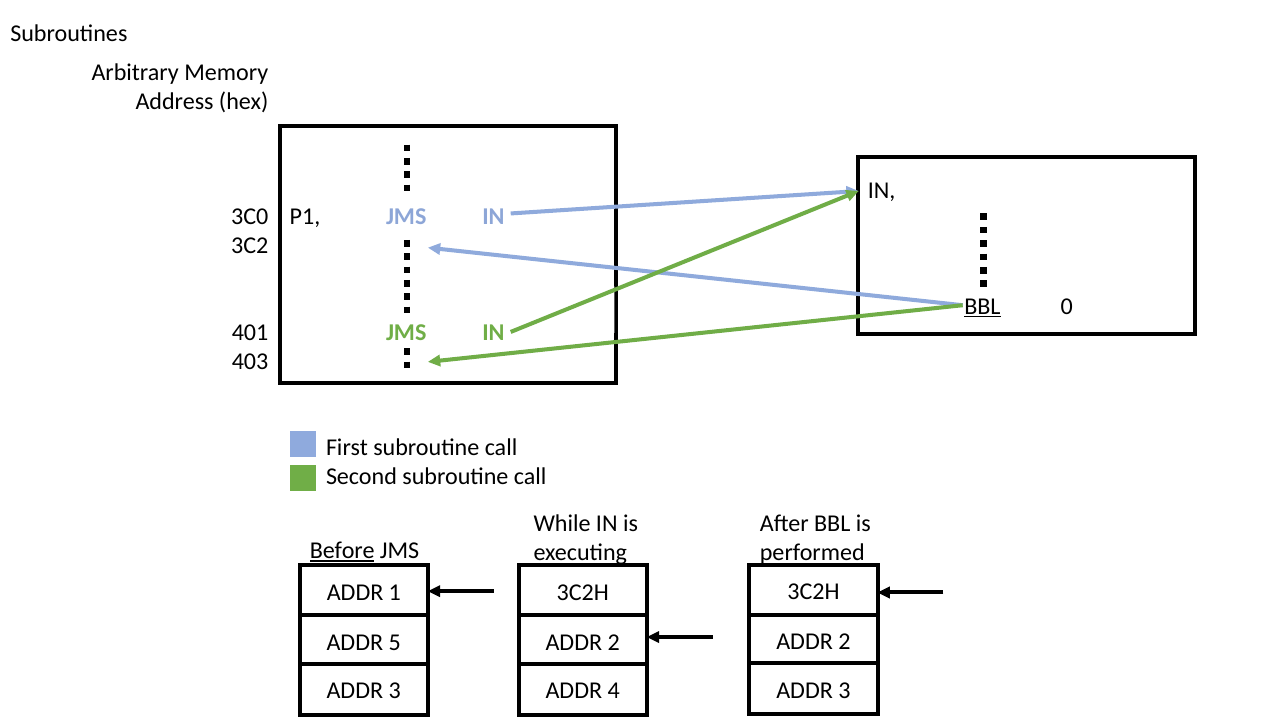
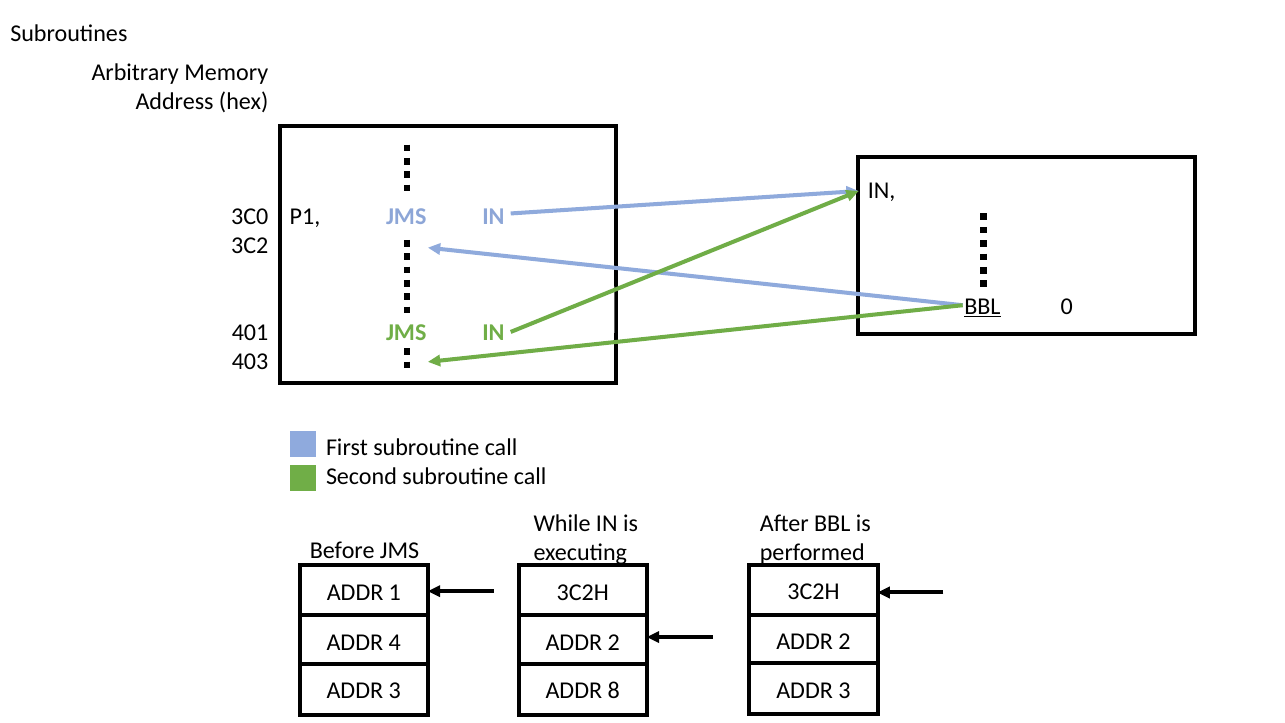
Before underline: present -> none (342, 550)
5: 5 -> 4 (395, 642)
4: 4 -> 8 (614, 691)
